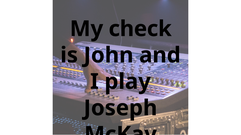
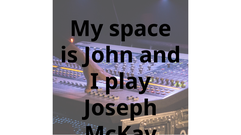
check: check -> space (140, 29)
